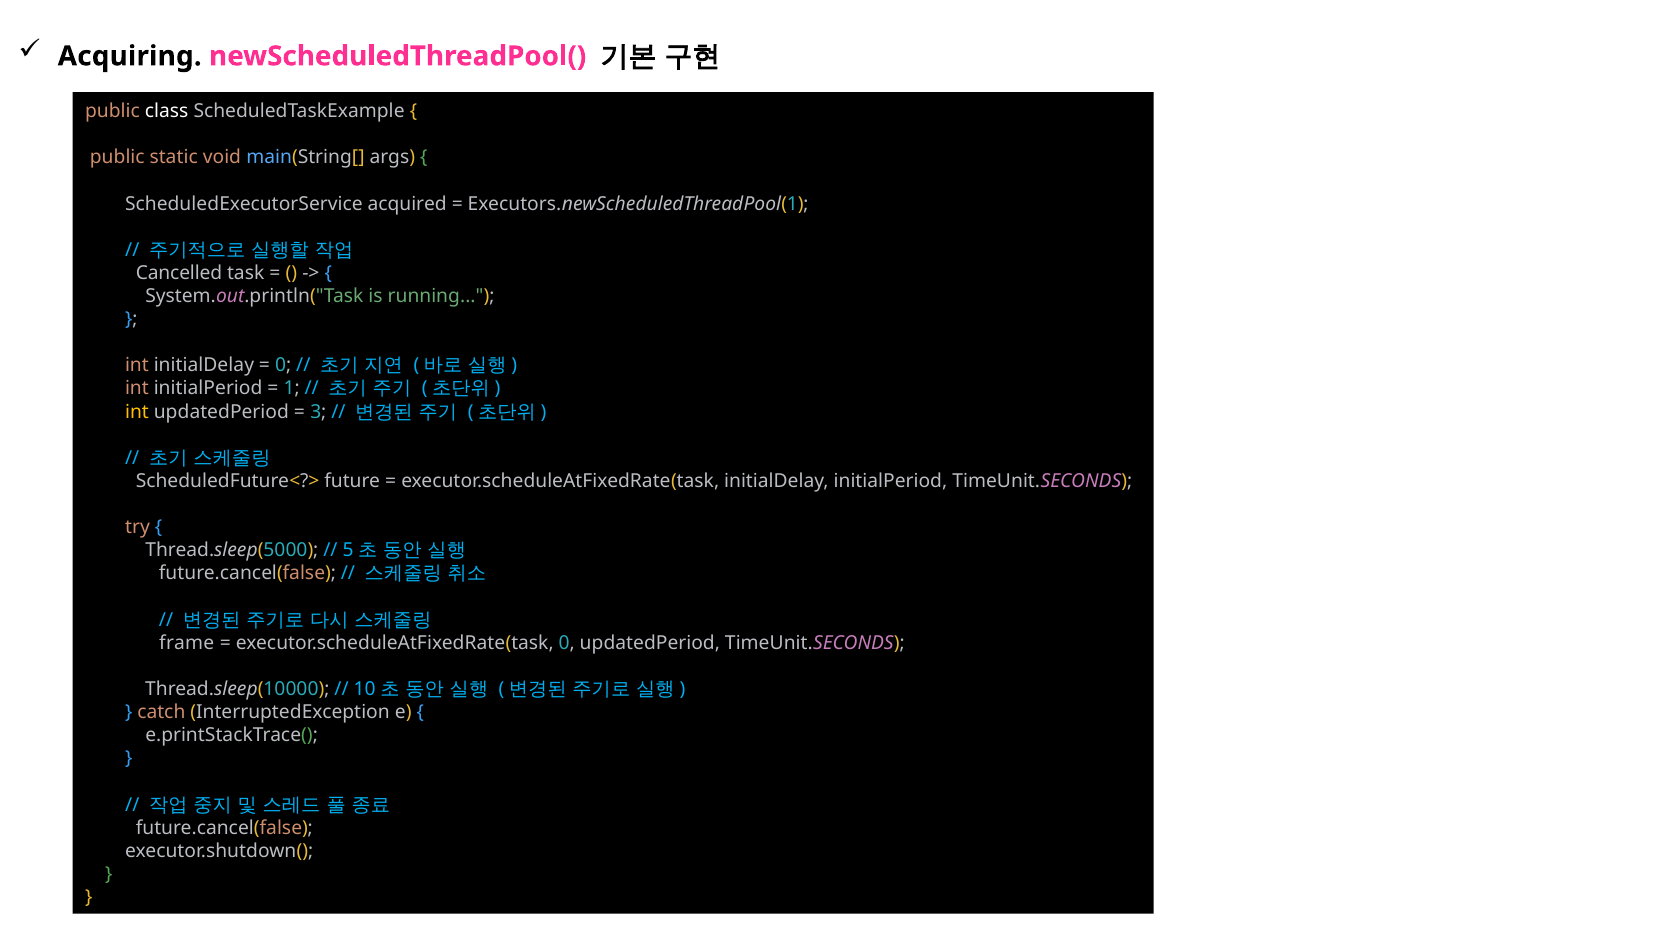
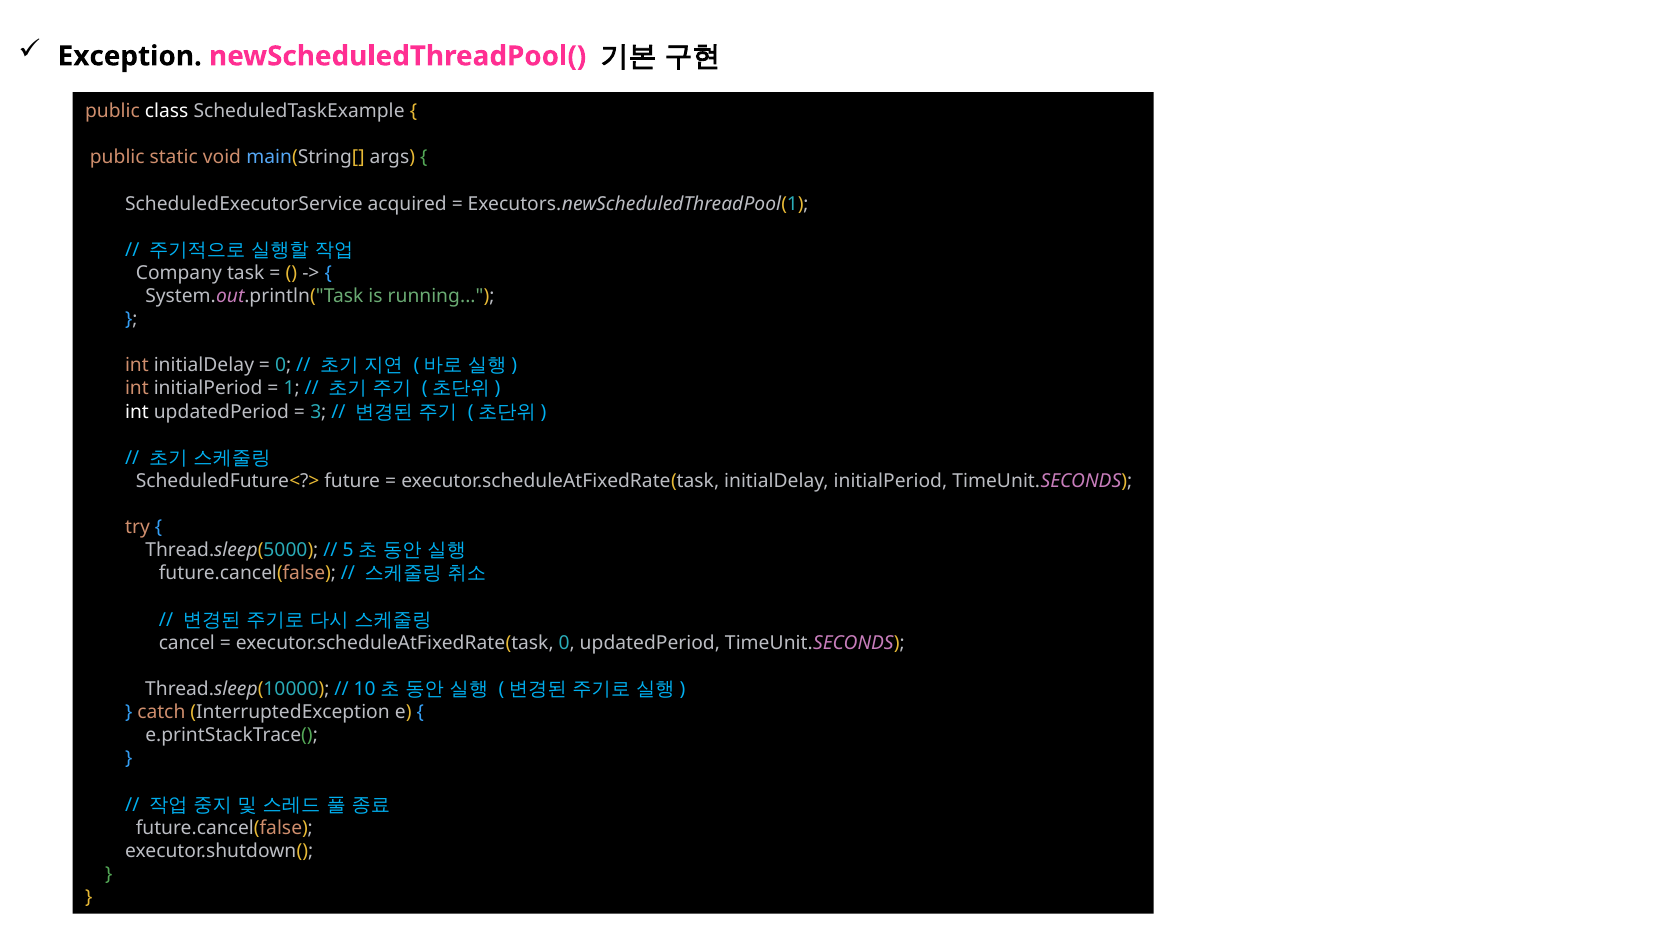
Acquiring: Acquiring -> Exception (130, 56)
Cancelled: Cancelled -> Company (179, 273)
int colour: yellow -> white (137, 411)
frame: frame -> cancel (187, 643)
